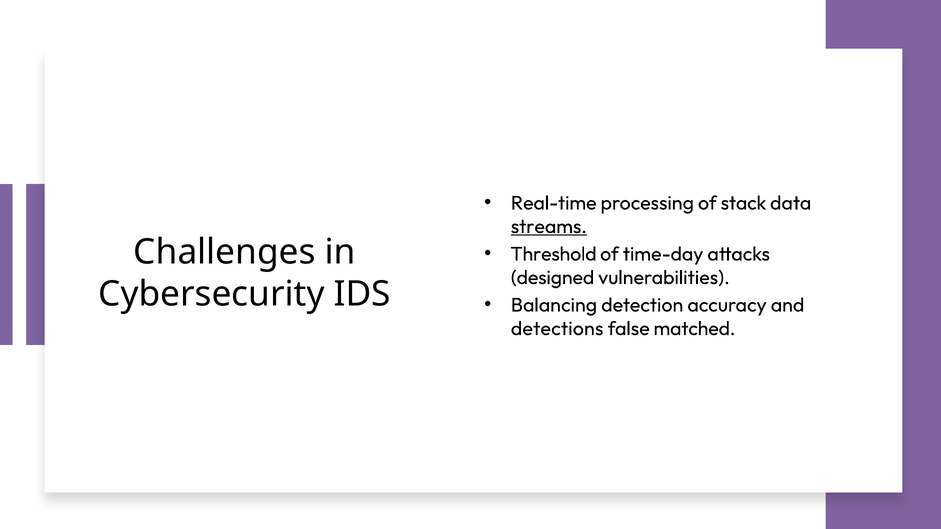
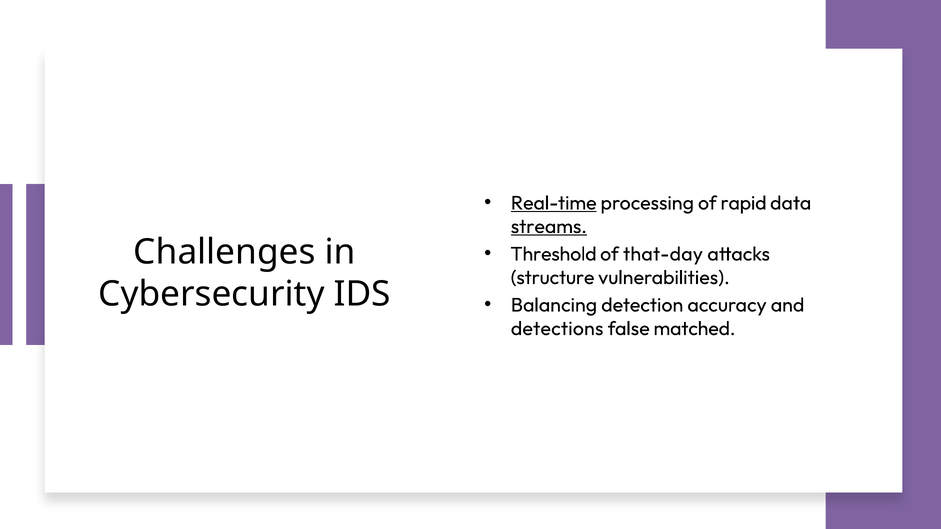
Real-time underline: none -> present (554, 203)
stack: stack -> rapid (744, 203)
time-day: time-day -> that-day (663, 254)
designed: designed -> structure (553, 278)
